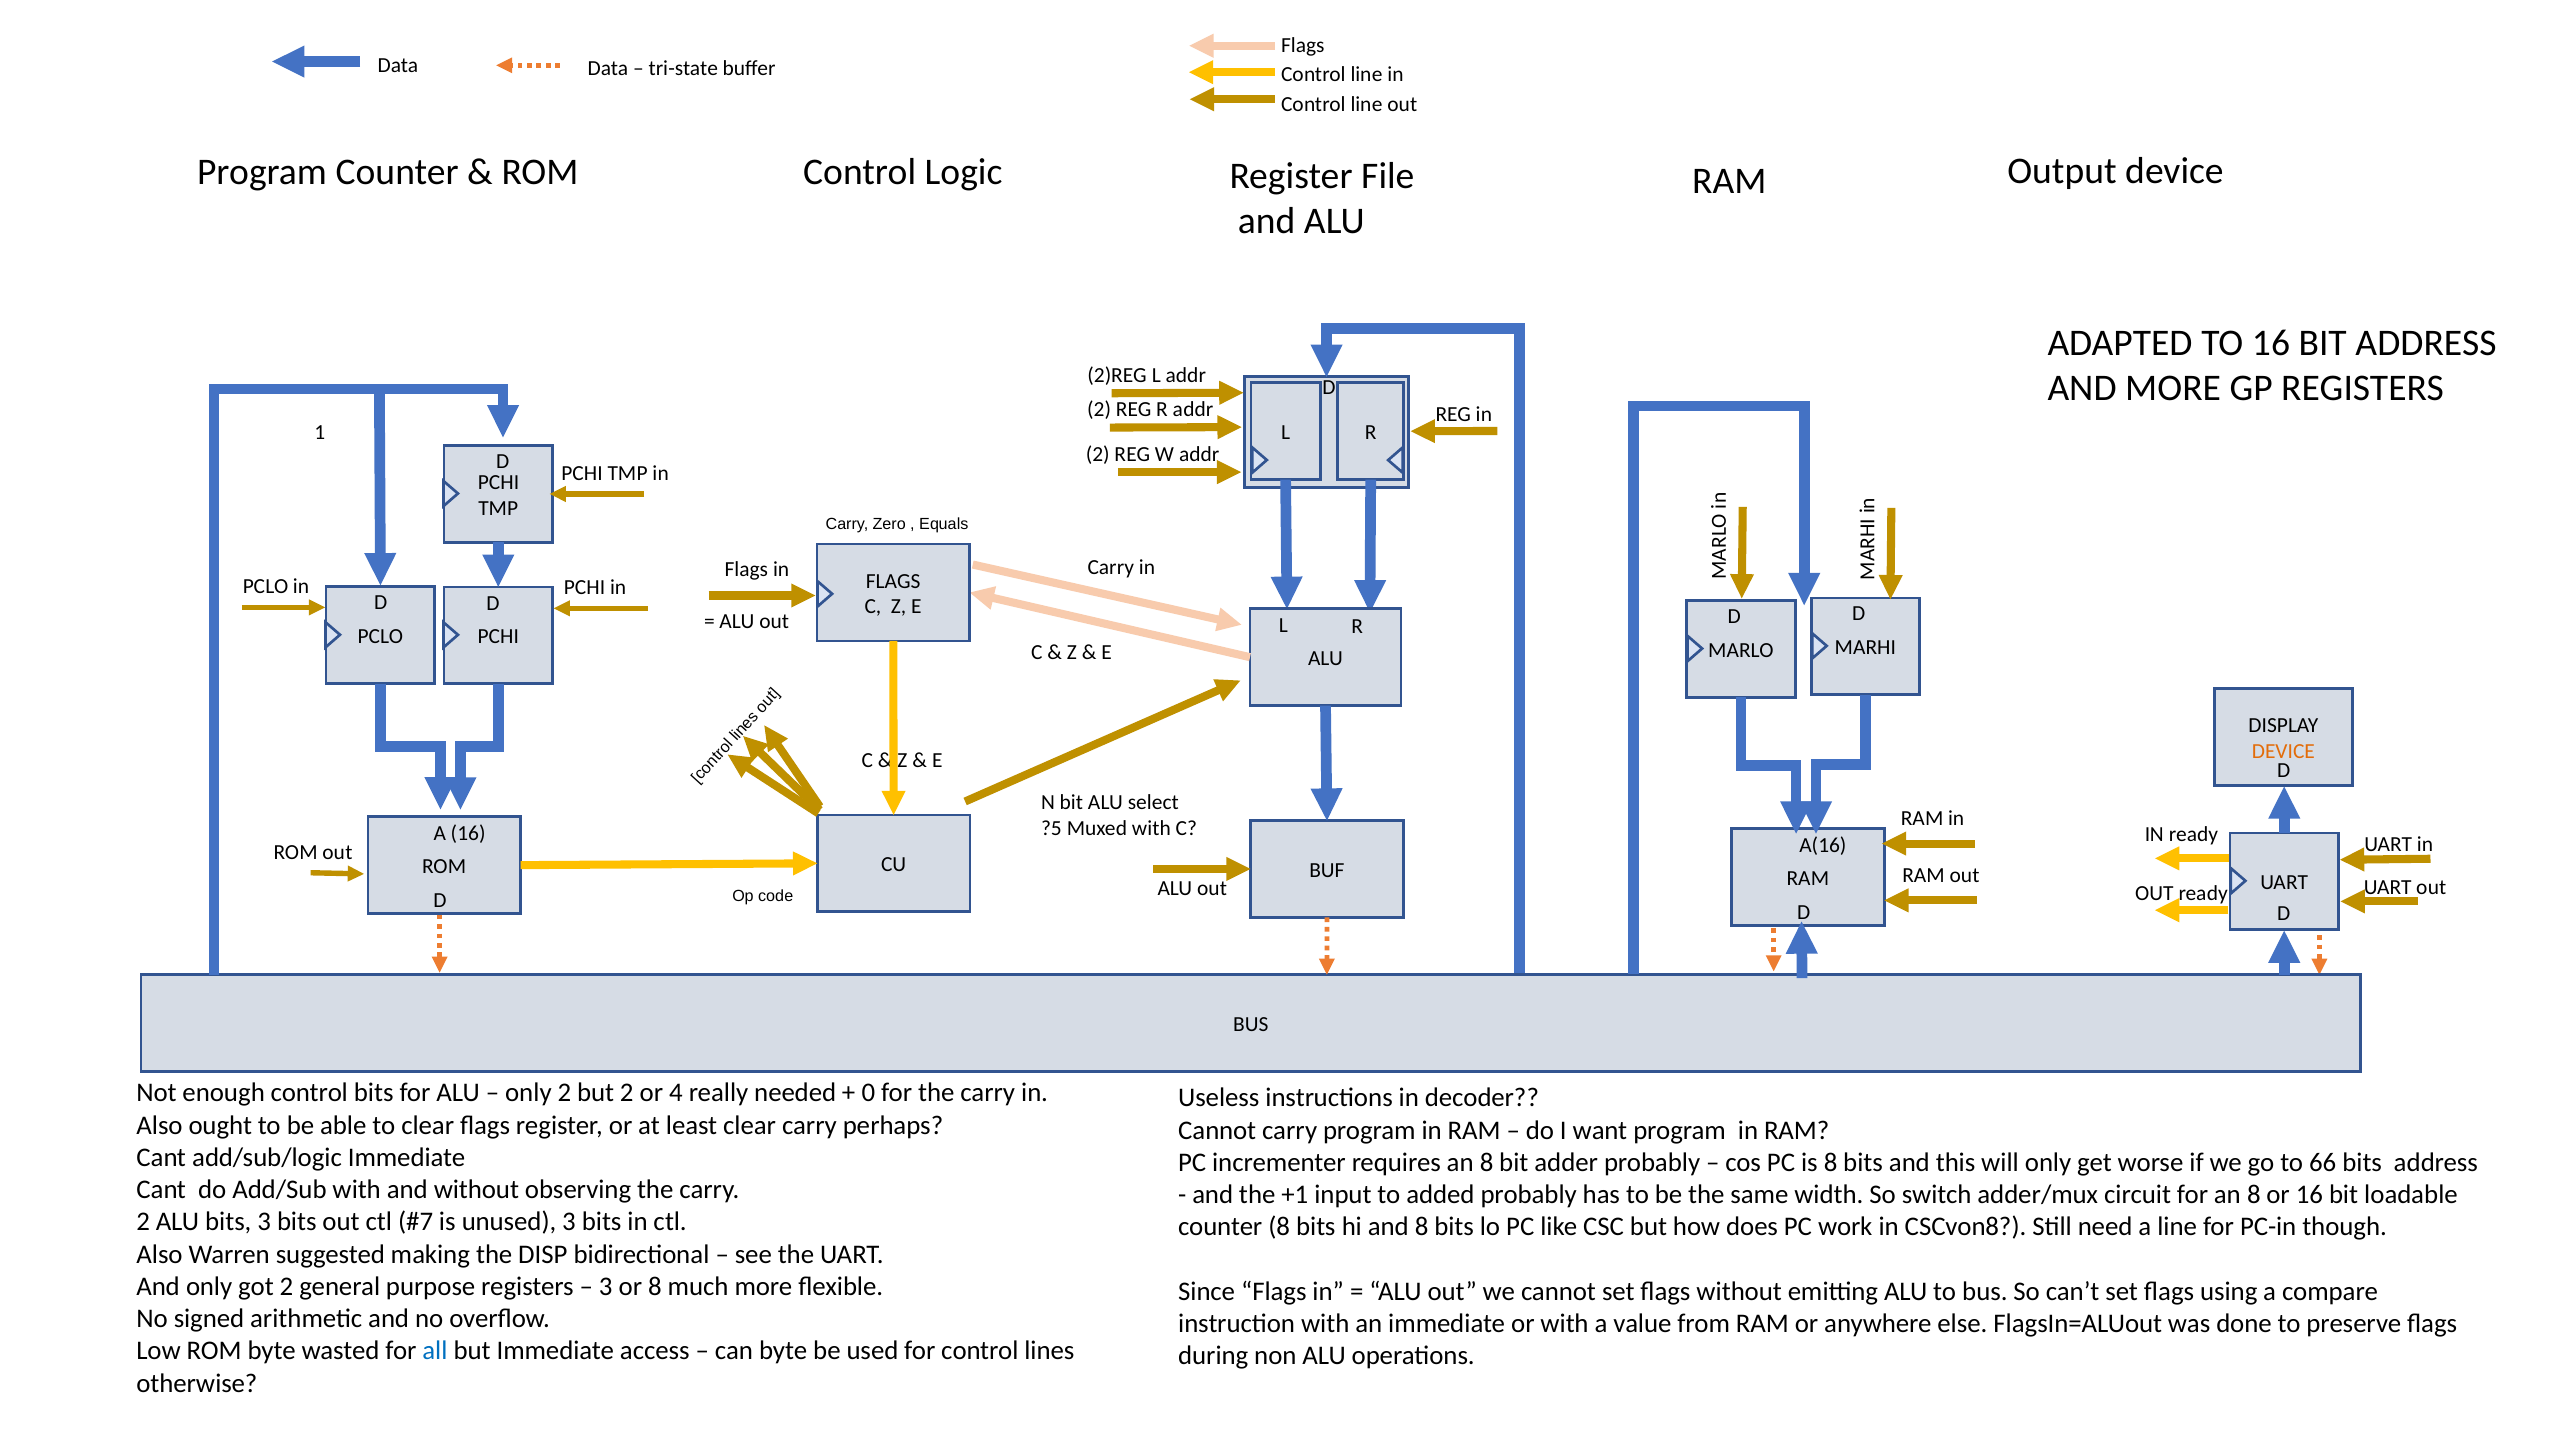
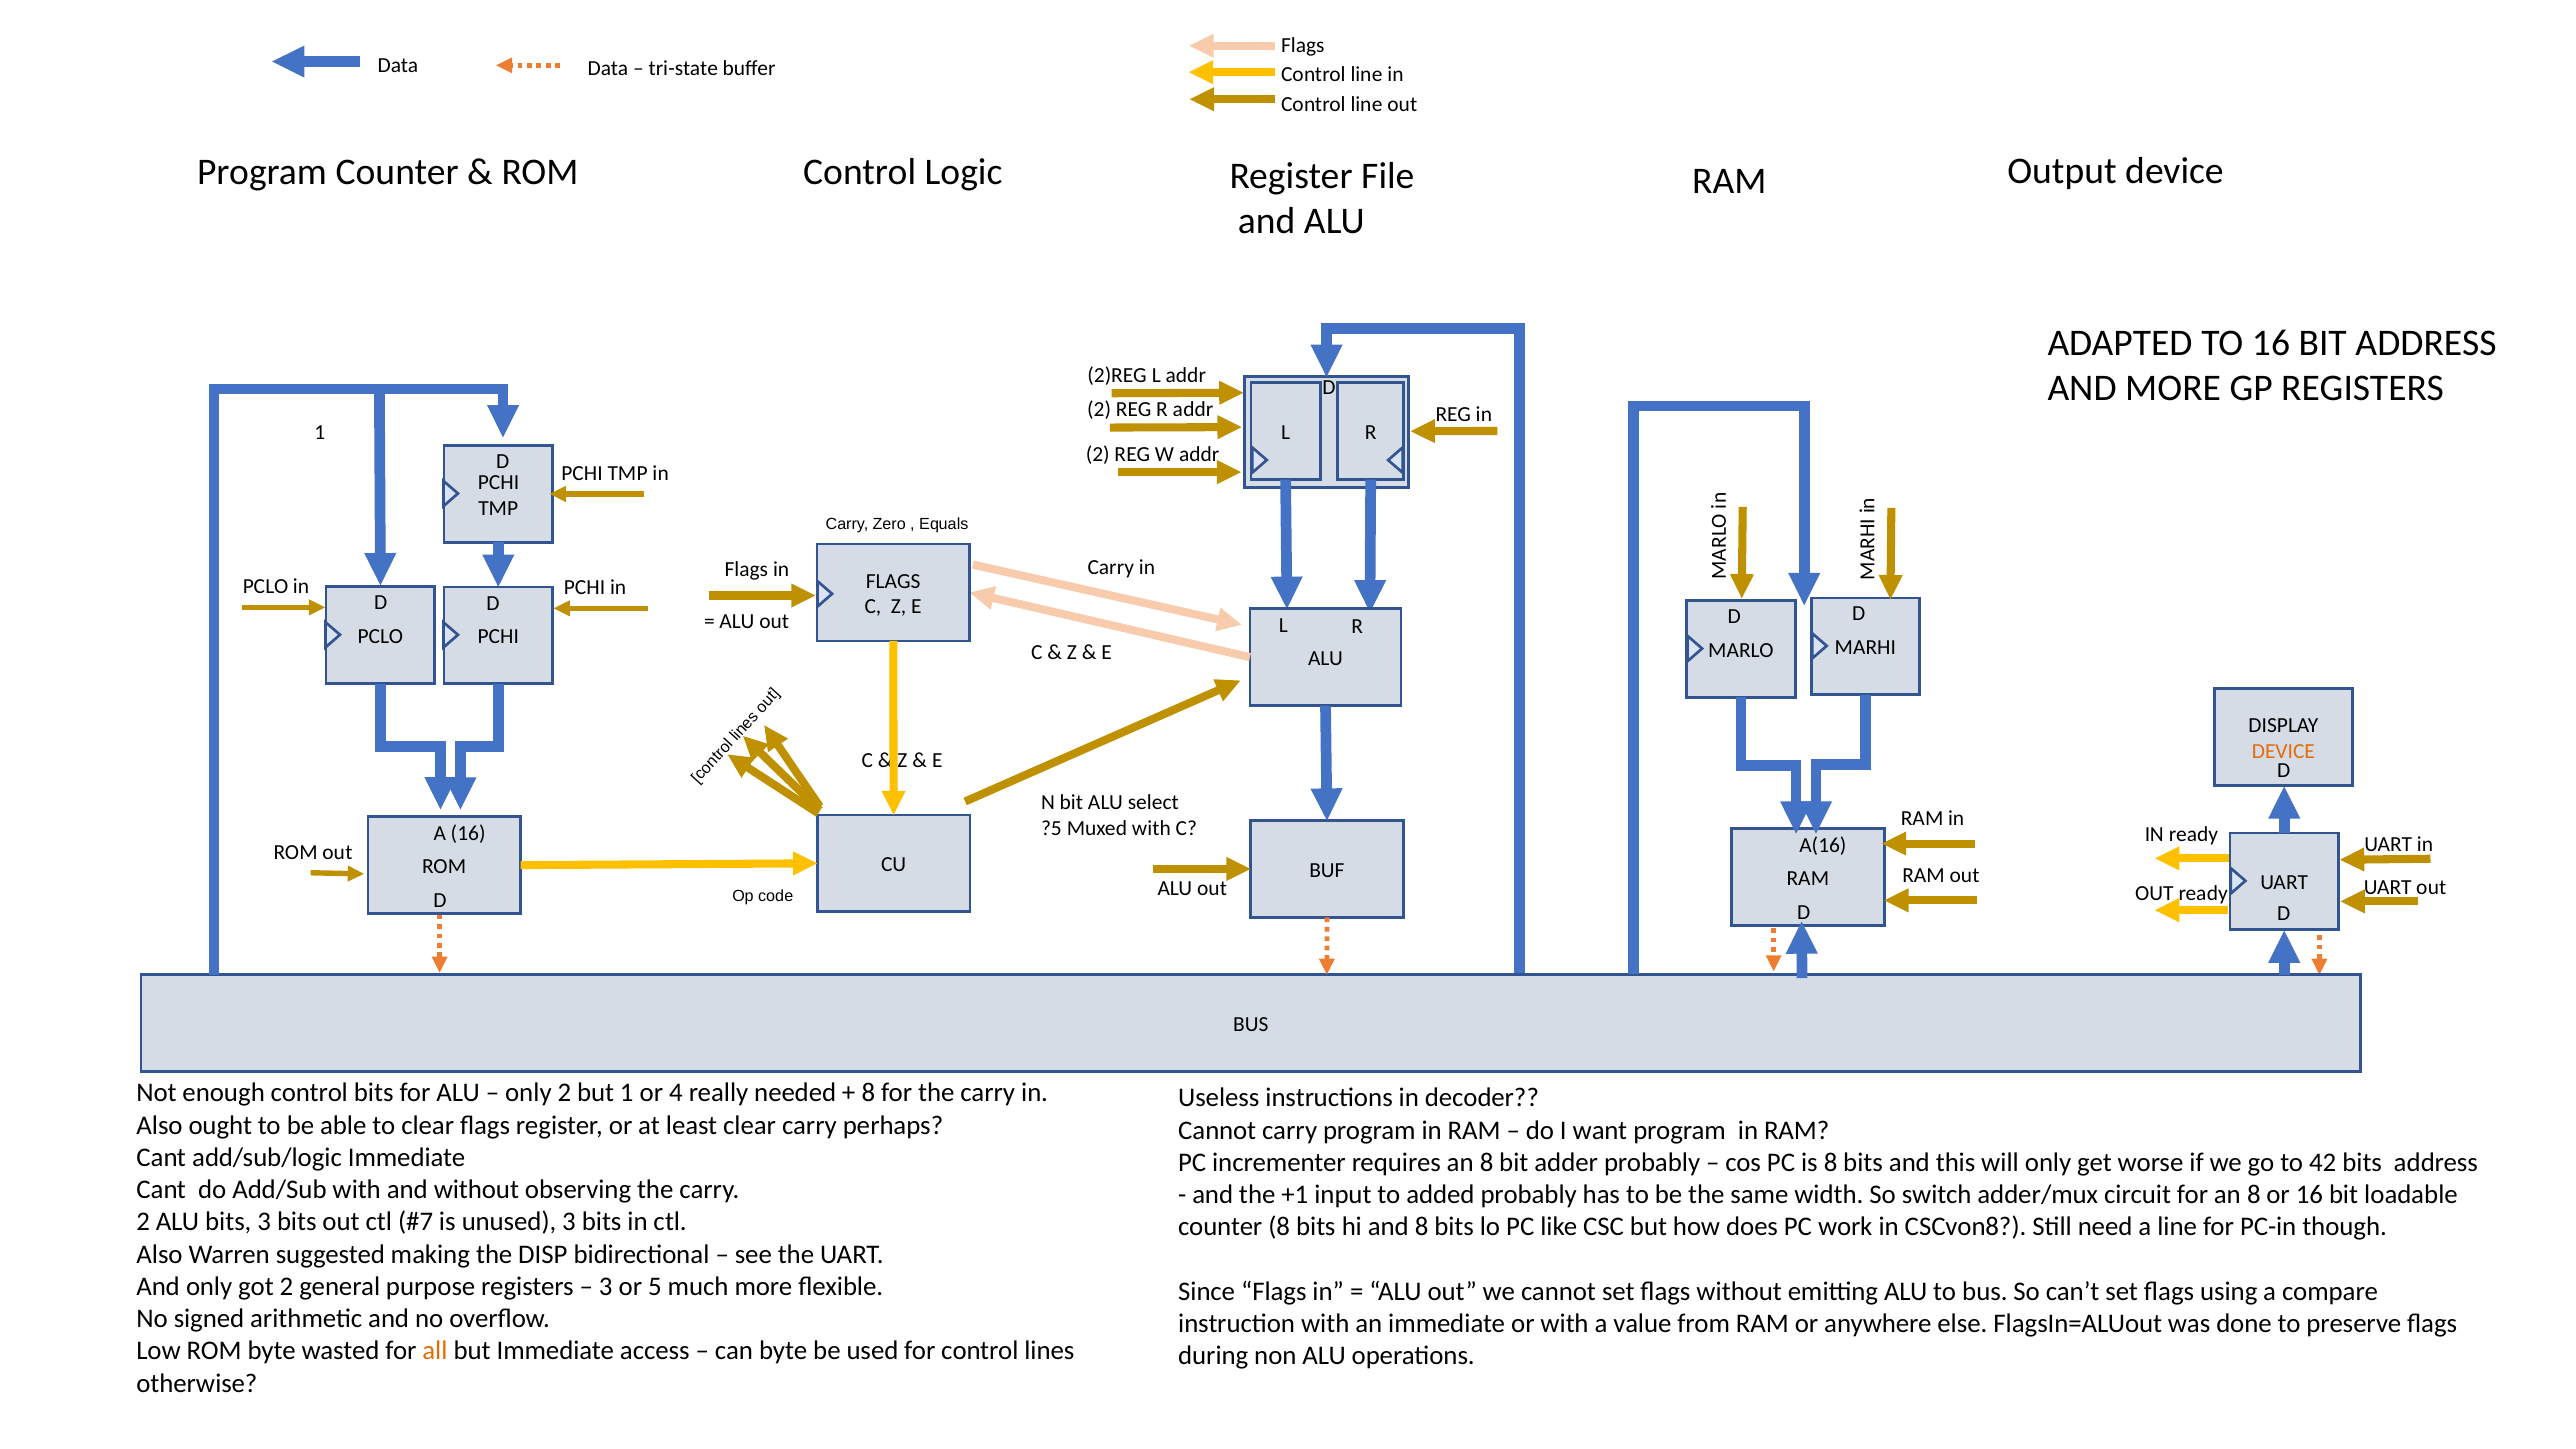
but 2: 2 -> 1 (627, 1093)
0: 0 -> 8 (868, 1093)
66: 66 -> 42 (2323, 1162)
or 8: 8 -> 5 (655, 1286)
all colour: blue -> orange (435, 1351)
